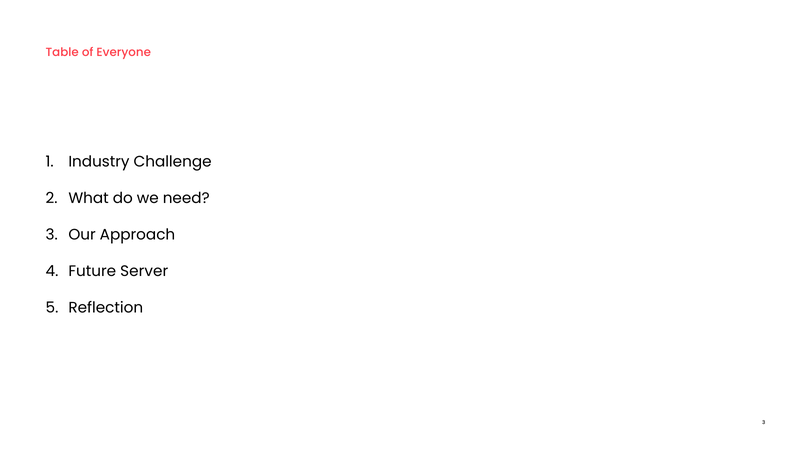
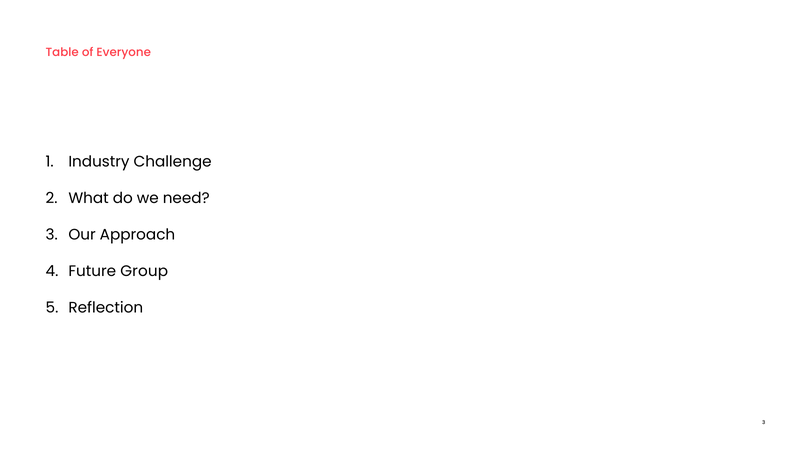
Server: Server -> Group (144, 271)
